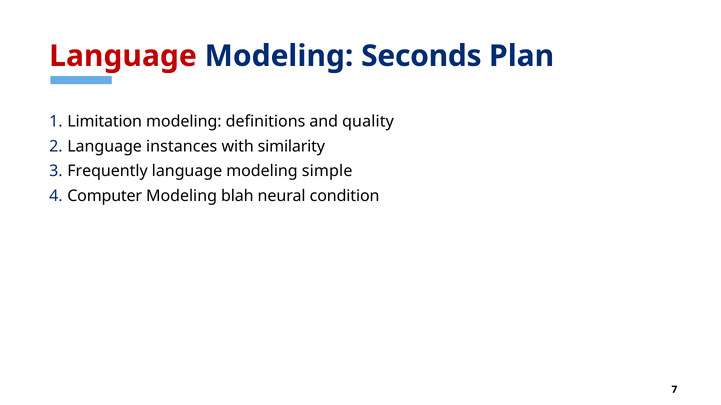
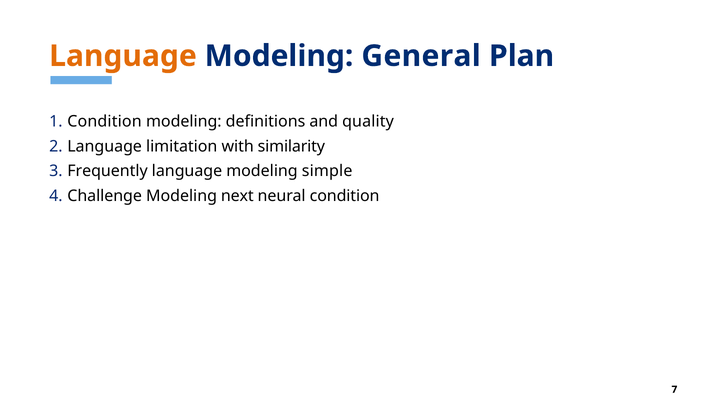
Language colour: red -> orange (123, 56)
Seconds: Seconds -> General (421, 56)
Limitation: Limitation -> Condition (105, 122)
instances: instances -> limitation (182, 147)
Computer: Computer -> Challenge (105, 196)
blah: blah -> next (237, 196)
